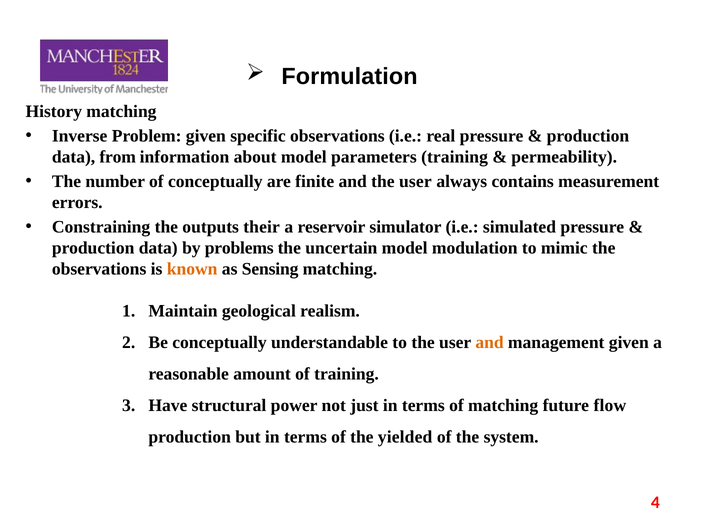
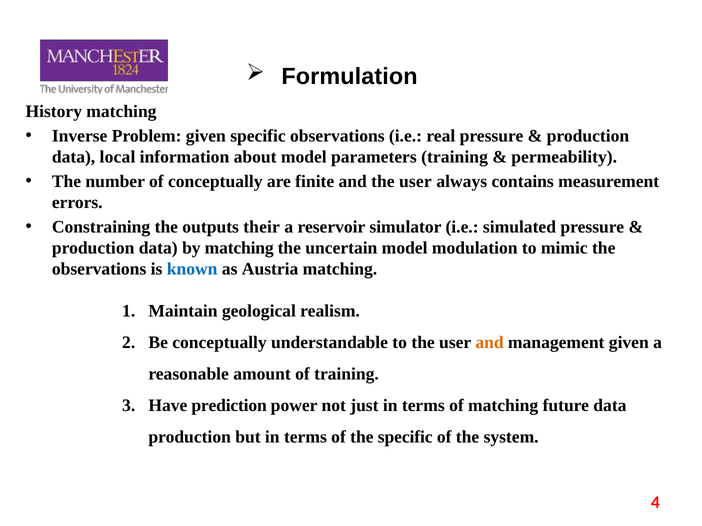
from: from -> local (117, 157)
by problems: problems -> matching (239, 248)
known colour: orange -> blue (192, 269)
Sensing: Sensing -> Austria (270, 269)
structural: structural -> prediction (229, 406)
future flow: flow -> data (610, 406)
the yielded: yielded -> specific (405, 437)
